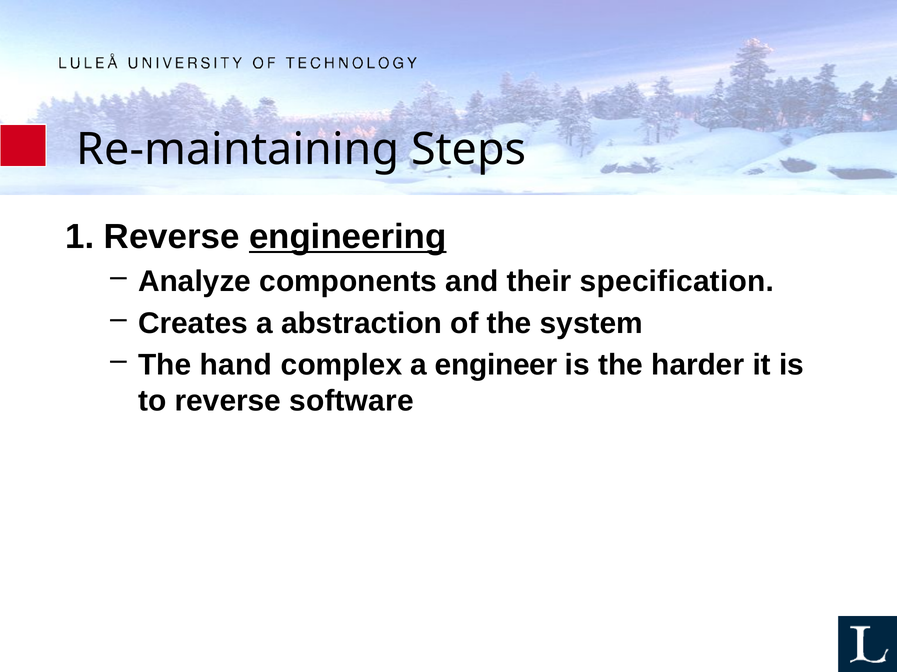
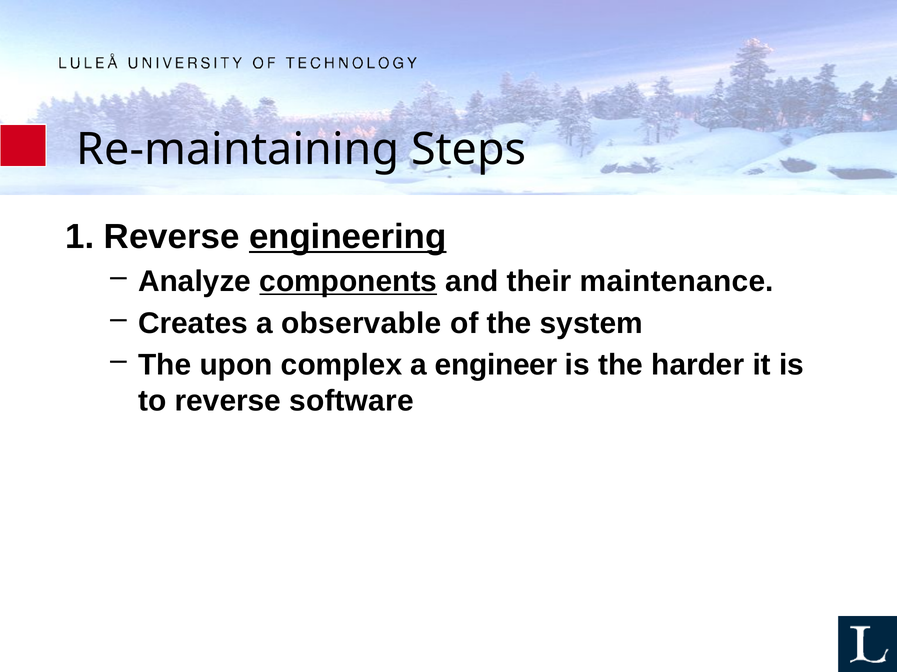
components underline: none -> present (348, 282)
specification: specification -> maintenance (677, 282)
abstraction: abstraction -> observable (361, 324)
hand: hand -> upon (236, 365)
